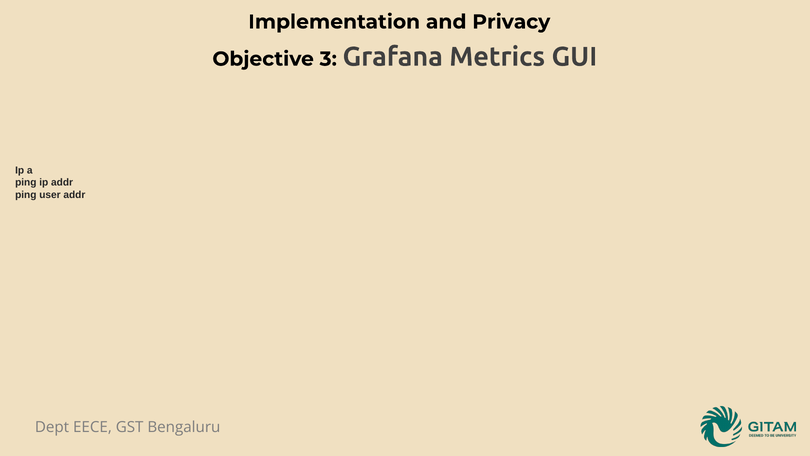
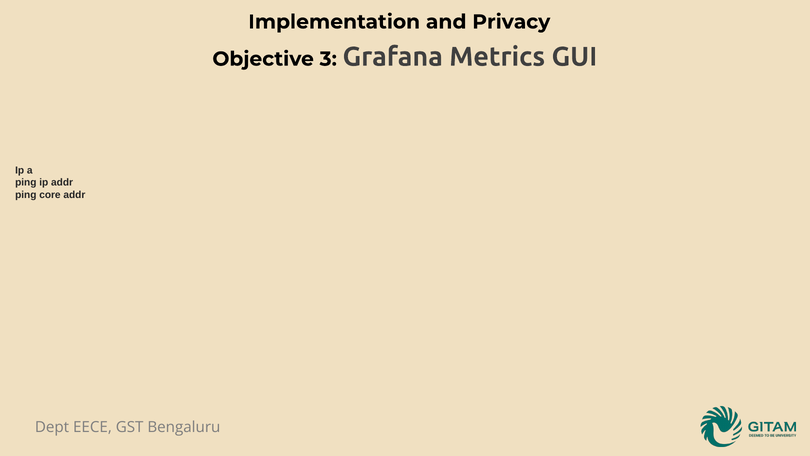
user: user -> core (50, 195)
